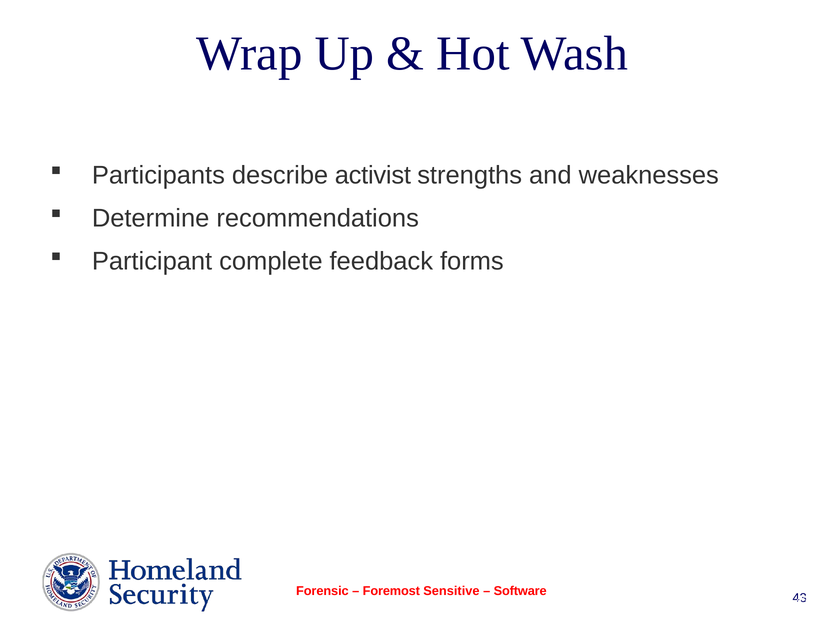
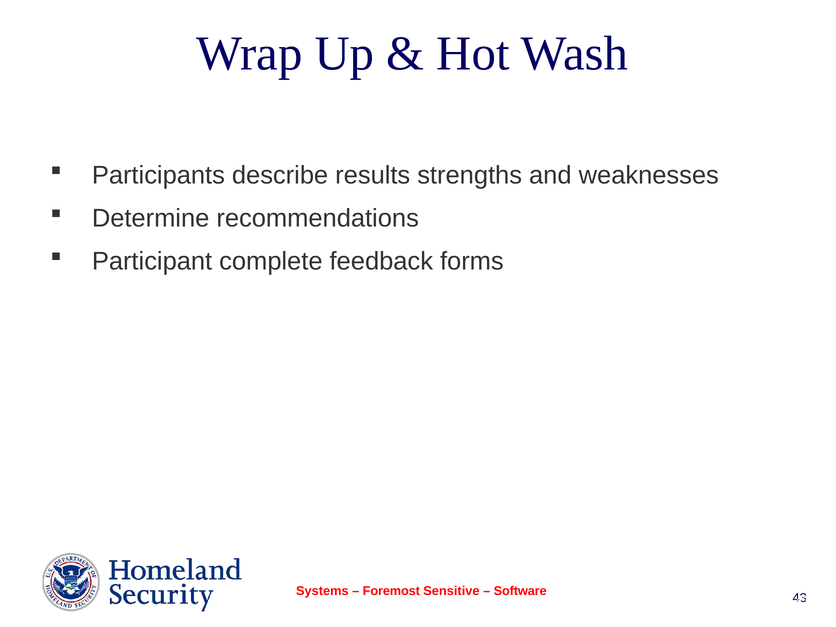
activist: activist -> results (373, 175)
Forensic: Forensic -> Systems (322, 591)
